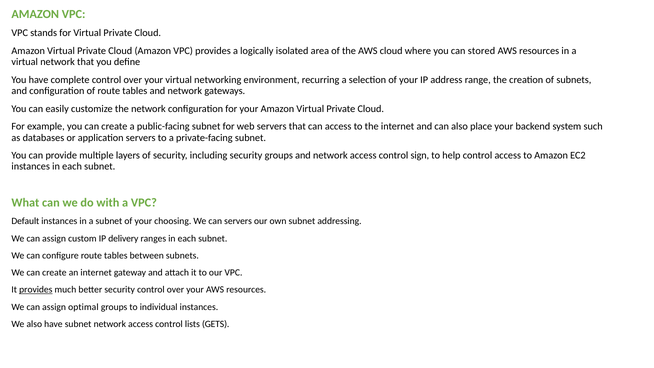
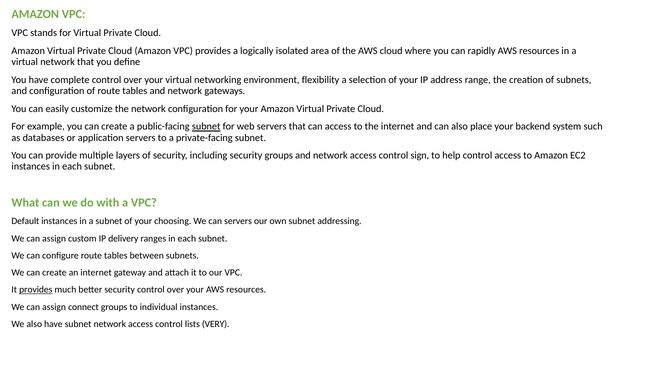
stored: stored -> rapidly (482, 51)
recurring: recurring -> flexibility (321, 80)
subnet underline: none -> present (206, 127)
optimal: optimal -> connect (83, 307)
GETS: GETS -> VERY (216, 324)
